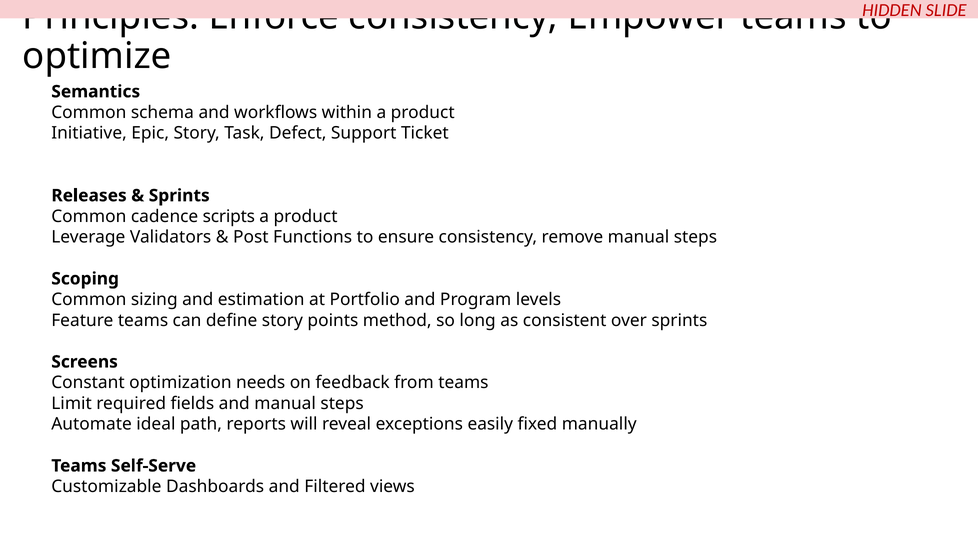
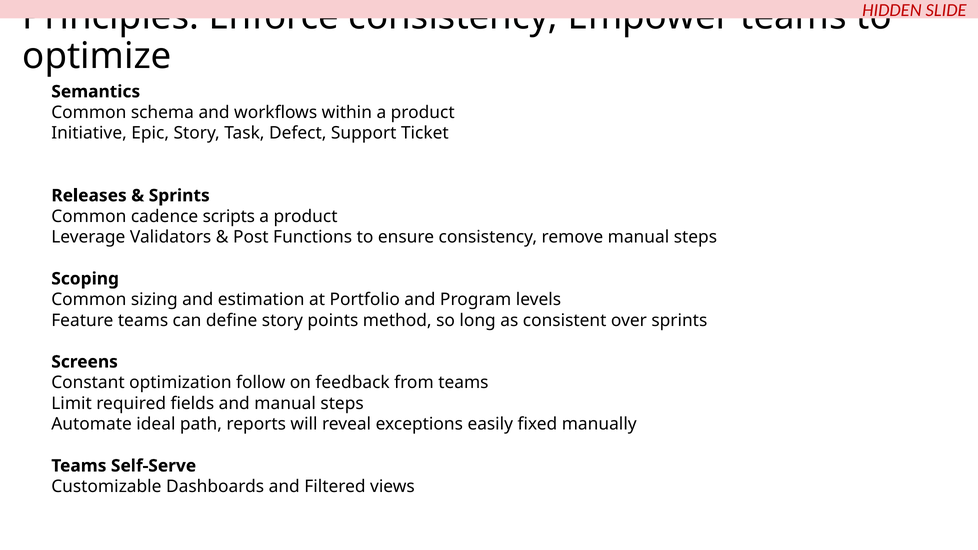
needs: needs -> follow (261, 383)
